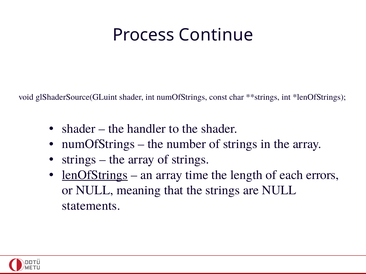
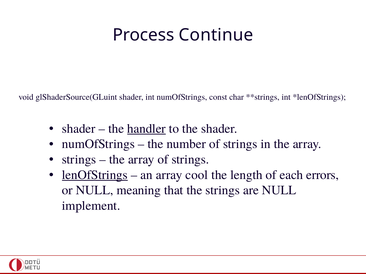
handler underline: none -> present (147, 129)
time: time -> cool (197, 175)
statements: statements -> implement (91, 206)
